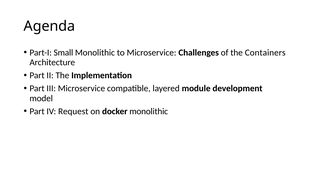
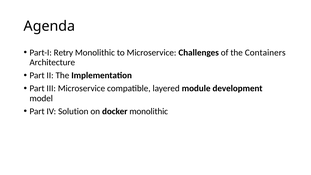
Small: Small -> Retry (63, 53)
Request: Request -> Solution (73, 111)
